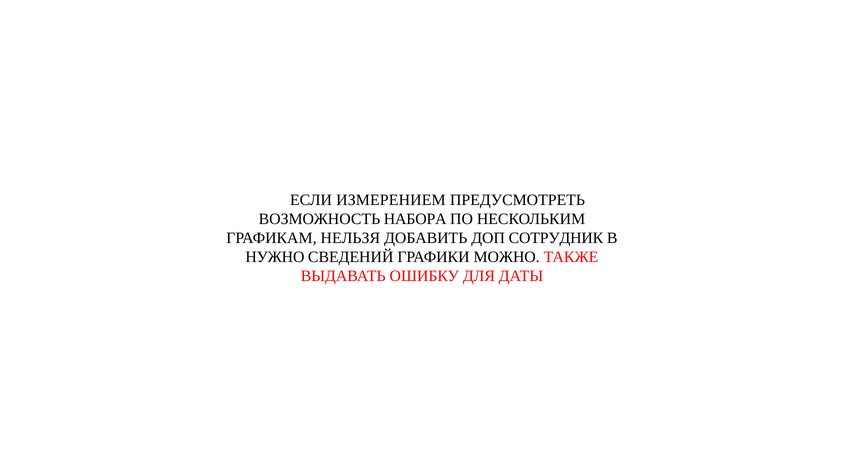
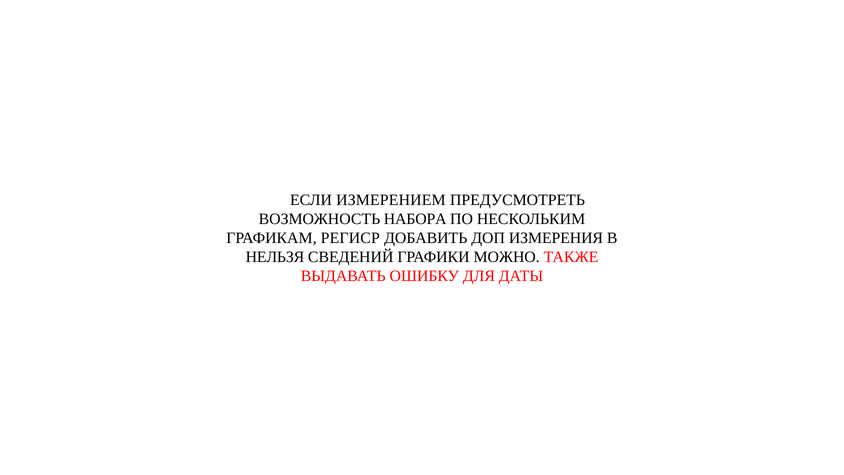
НЕЛЬЗЯ: НЕЛЬЗЯ -> РЕГИСР (350, 238)
СОТРУДНИК: СОТРУДНИК -> ИЗМЕРЕНИЯ (556, 238)
НУЖНО: НУЖНО -> НЕЛЬЗЯ (275, 257)
